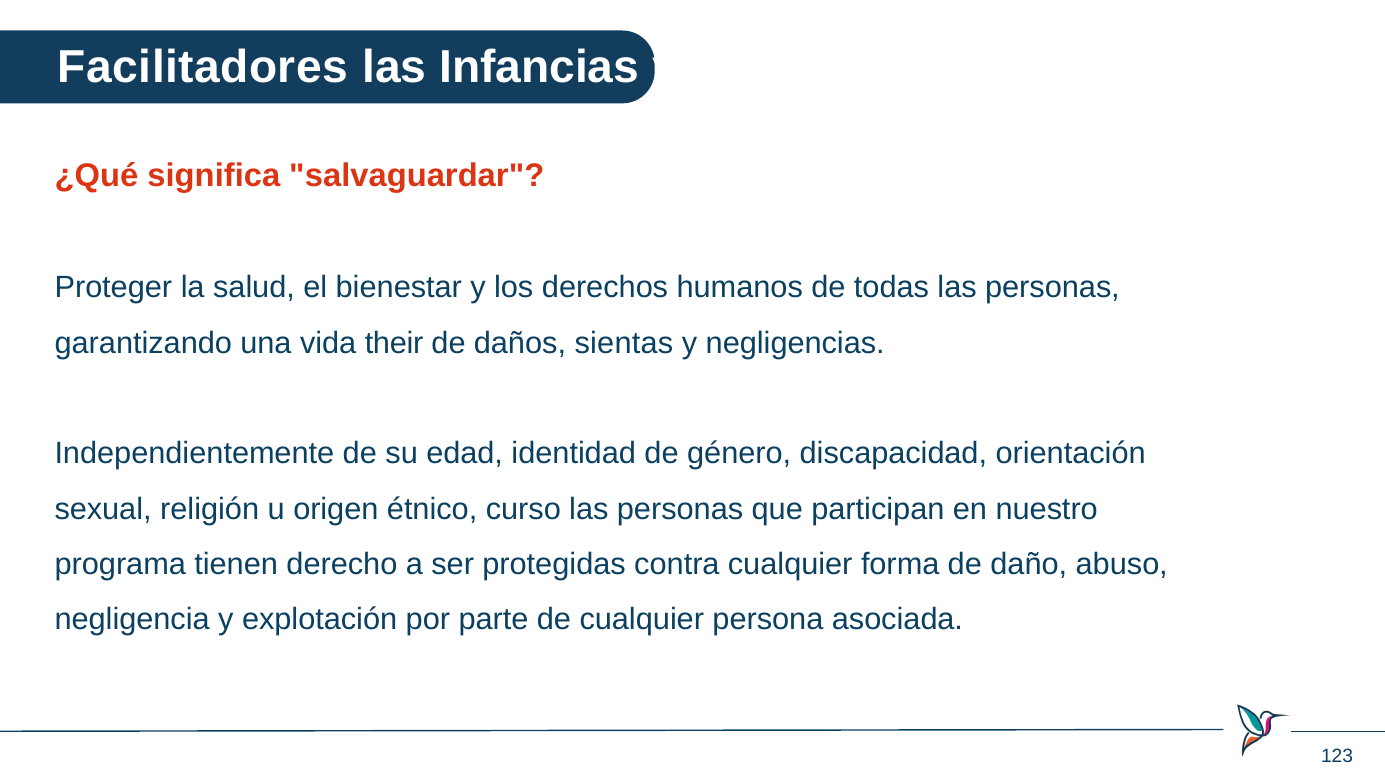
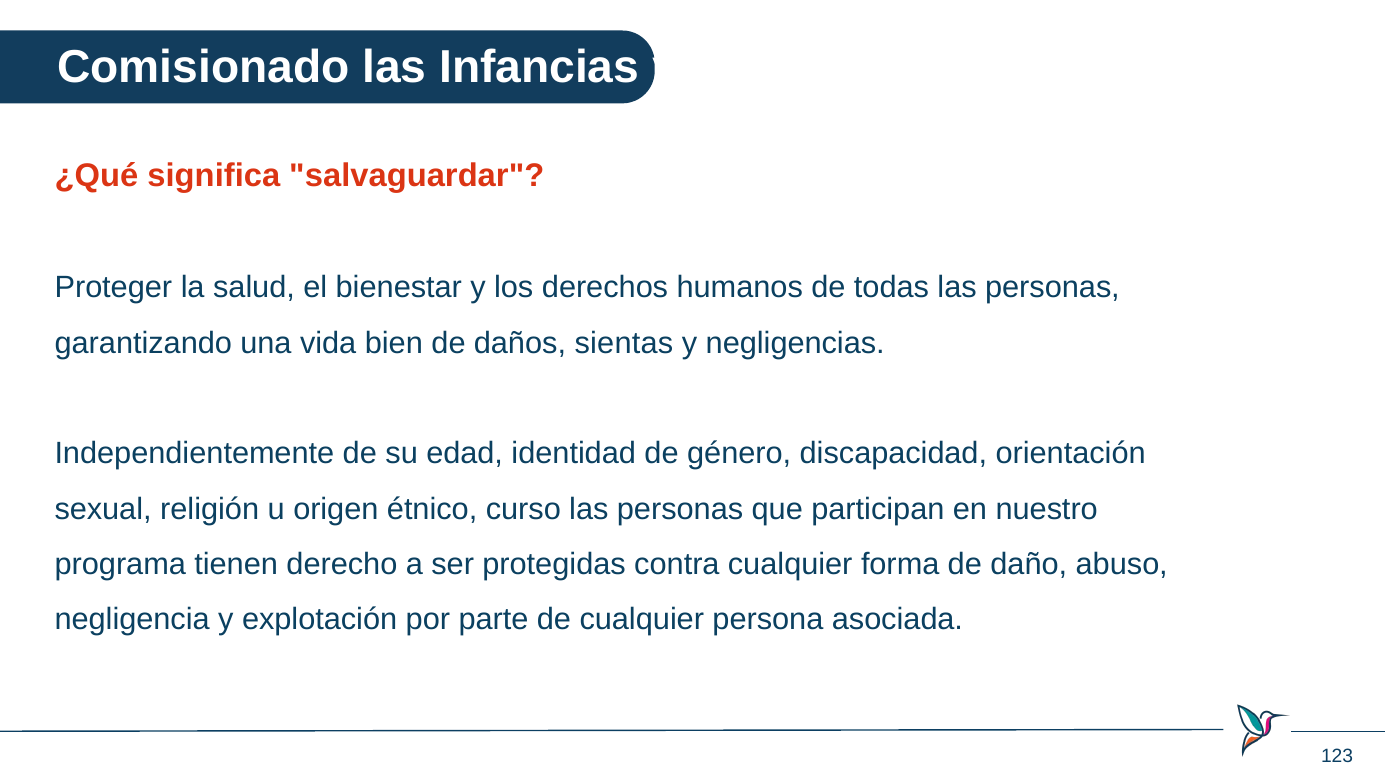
Facilitadores: Facilitadores -> Comisionado (203, 68)
their: their -> bien (394, 343)
